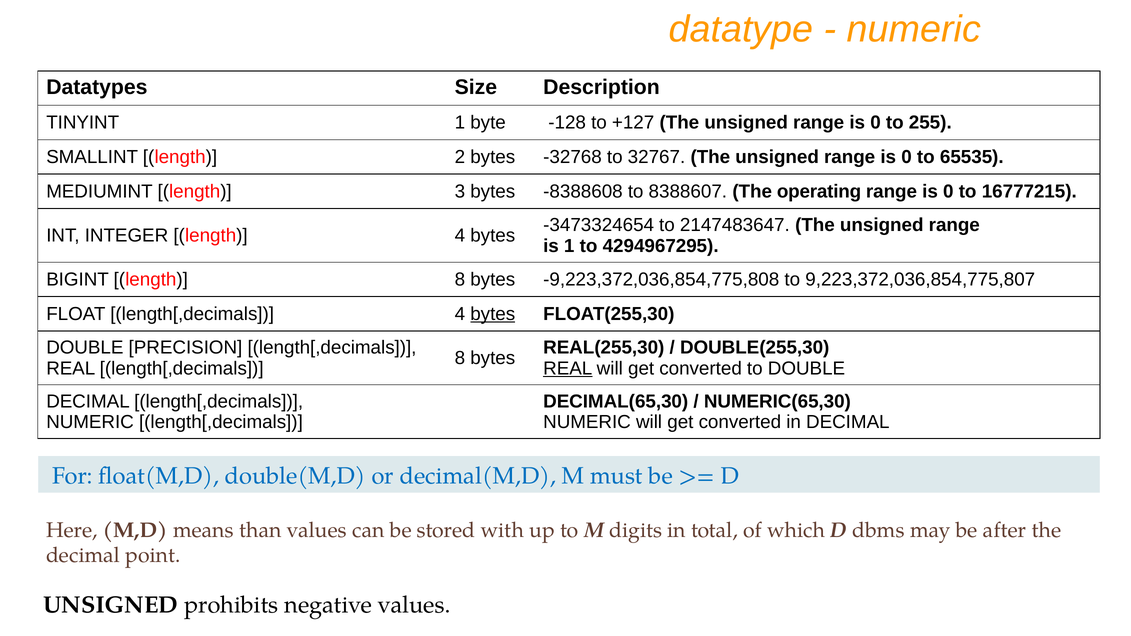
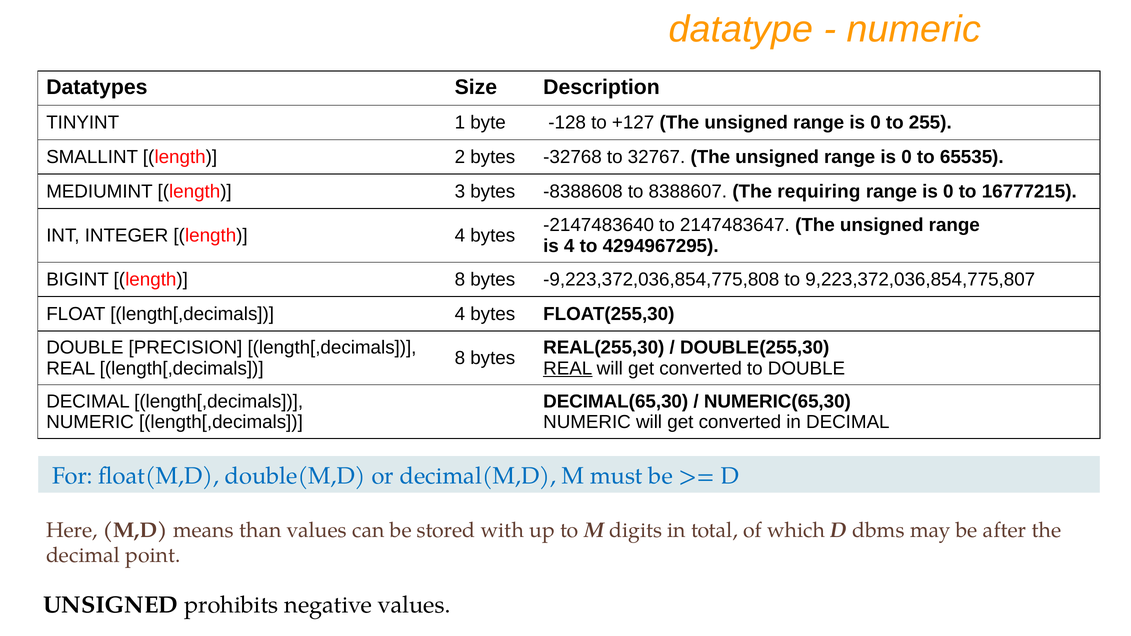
operating: operating -> requiring (819, 192)
-3473324654: -3473324654 -> -2147483640 (599, 225)
is 1: 1 -> 4 (569, 246)
bytes underline: present -> none (493, 314)
